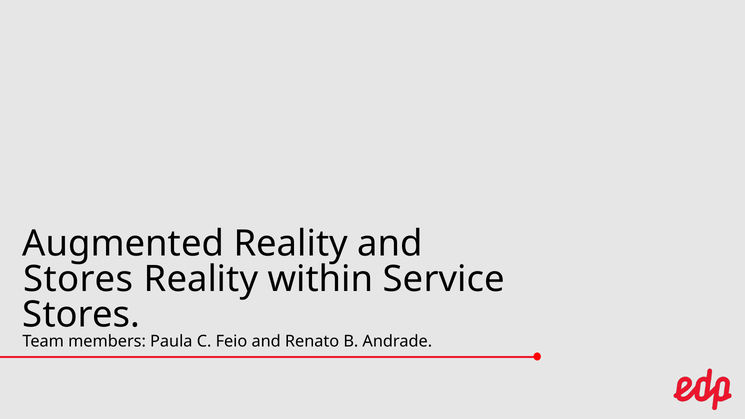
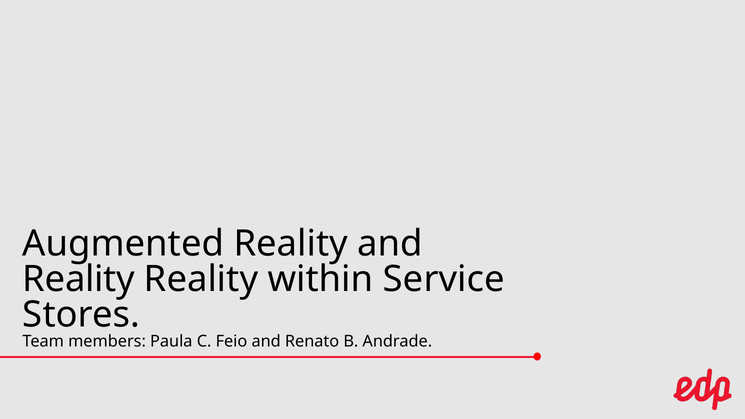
Stores: Stores -> Reality (79, 279)
